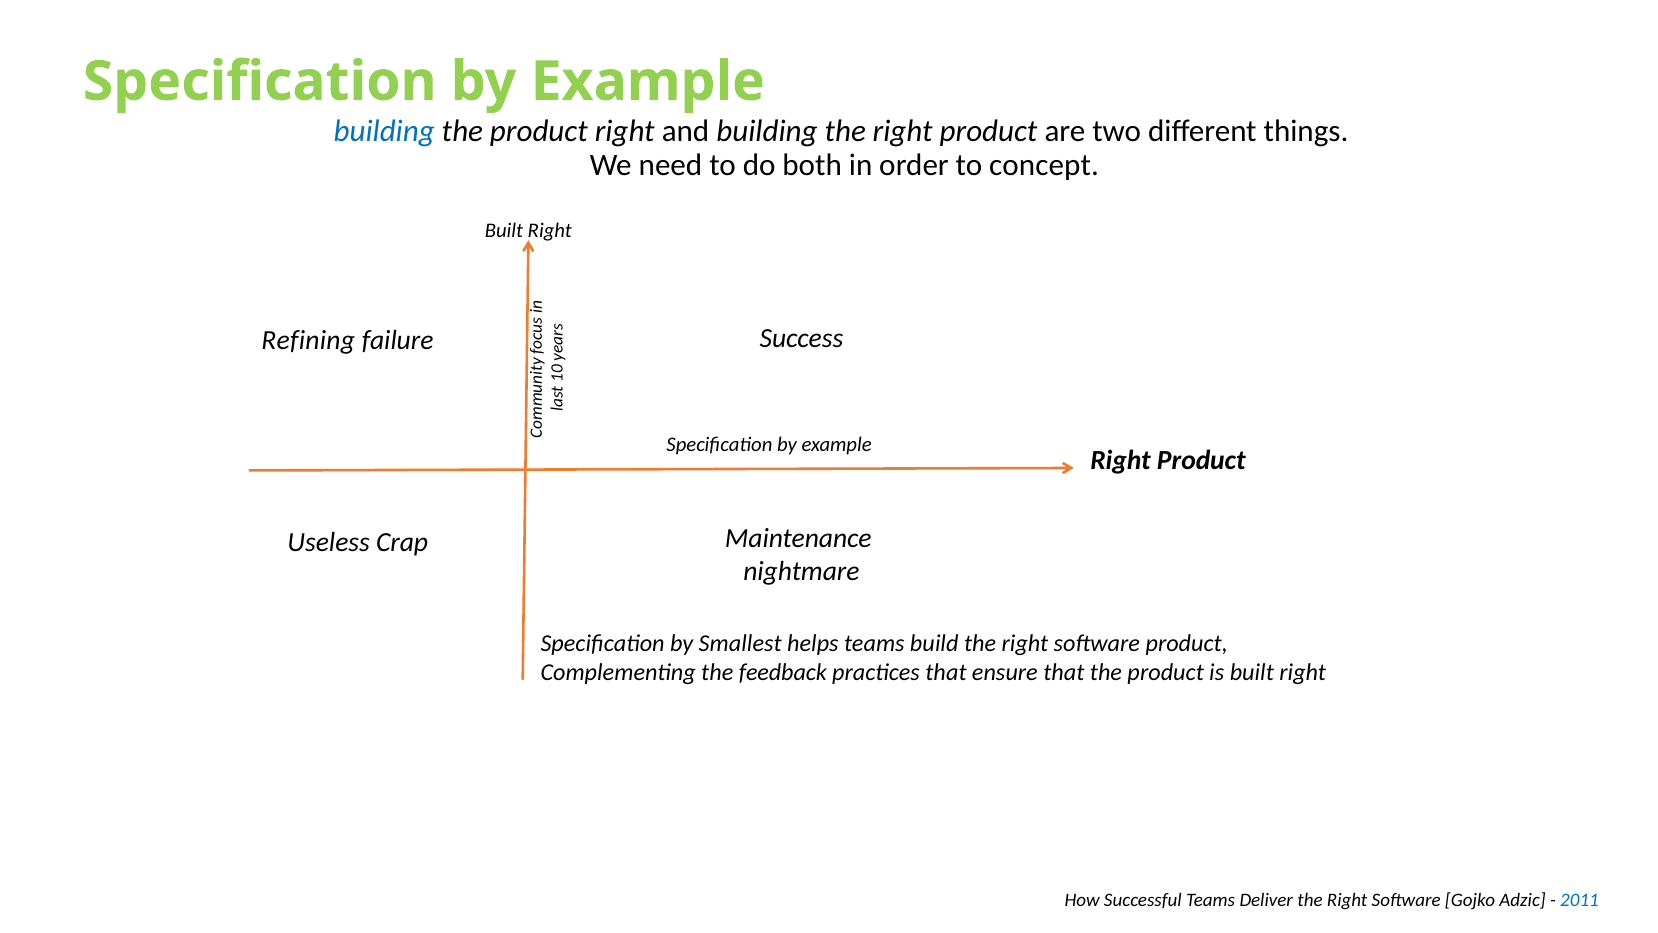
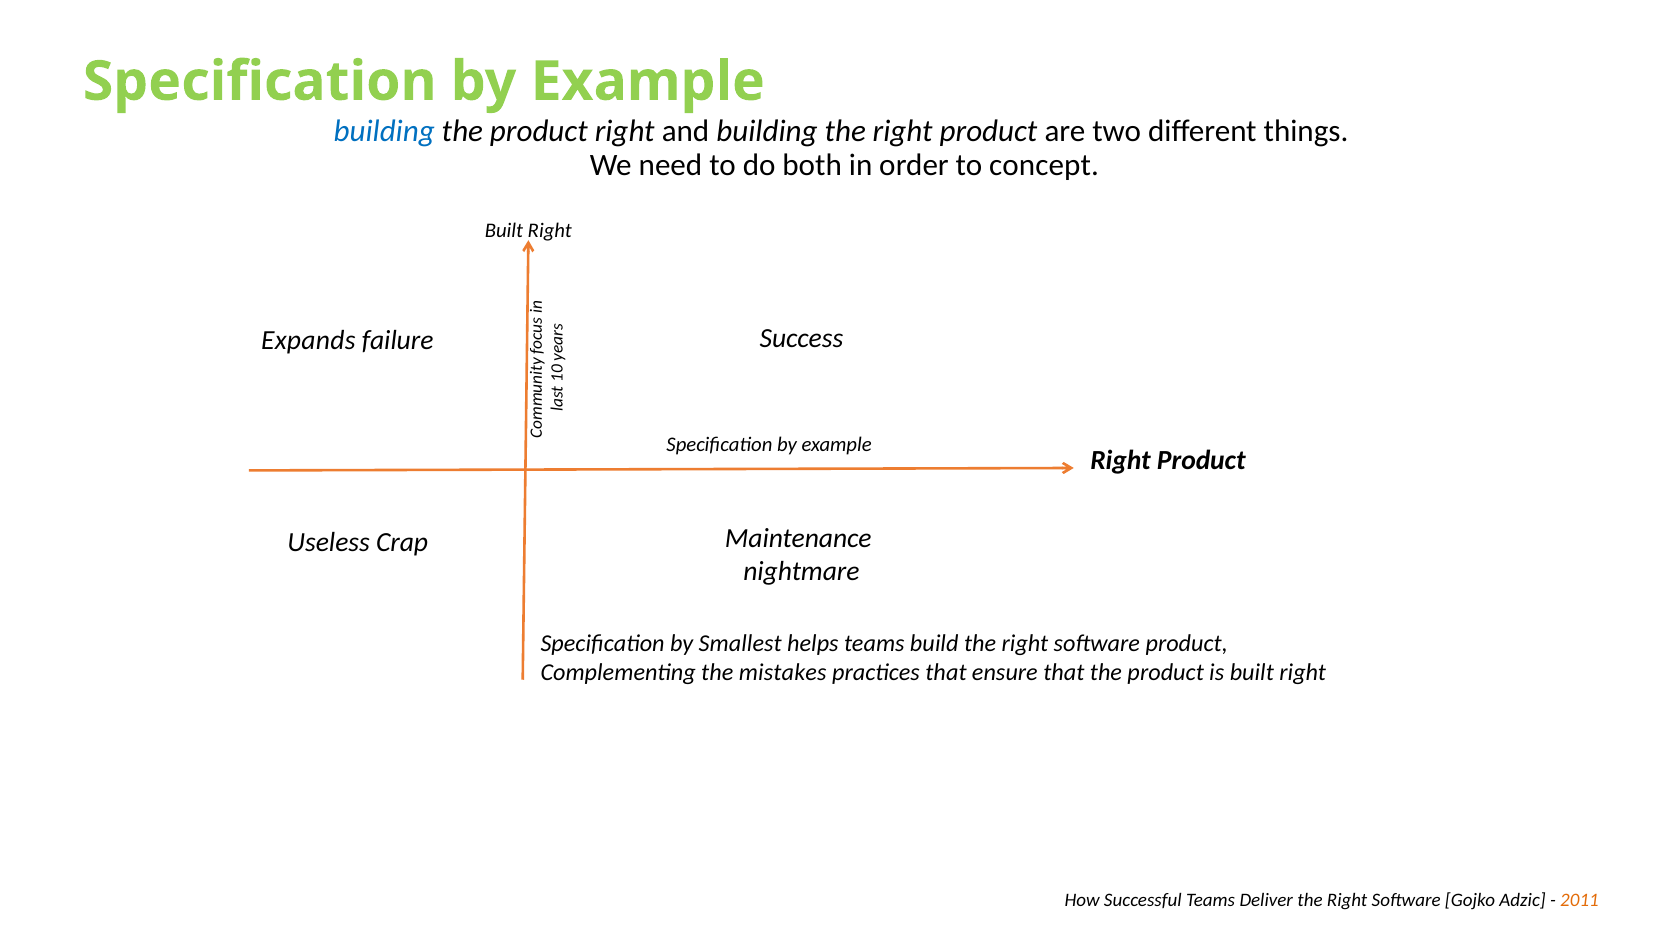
Refining: Refining -> Expands (308, 340)
feedback: feedback -> mistakes (783, 673)
2011 colour: blue -> orange (1580, 900)
